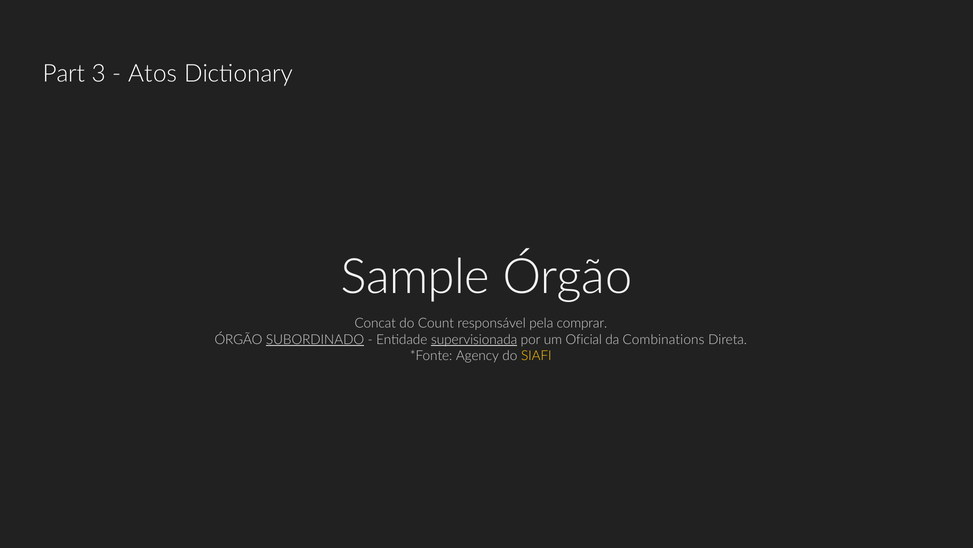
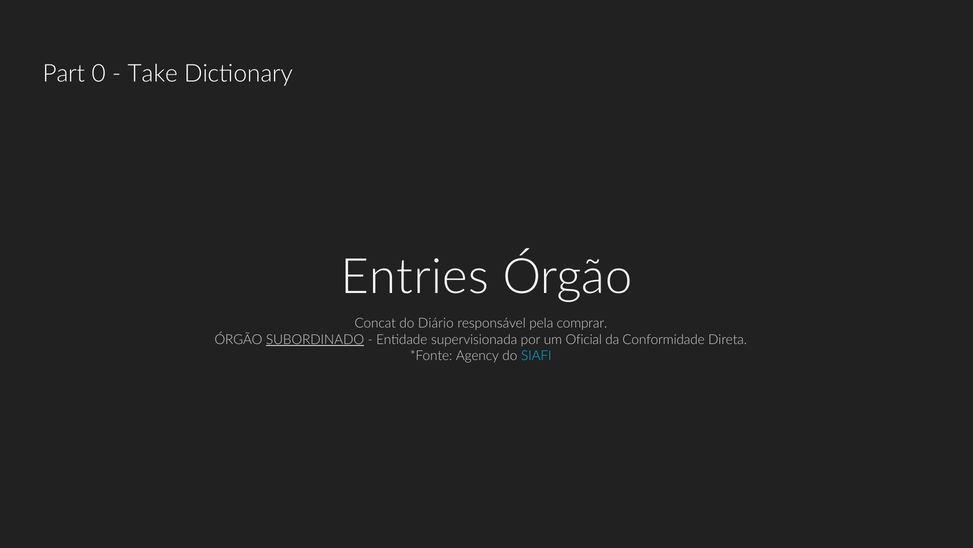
3: 3 -> 0 (99, 73)
Atos: Atos -> Take (153, 73)
Sample: Sample -> Entries (415, 277)
Count: Count -> Diário (436, 323)
supervisionada underline: present -> none (474, 339)
Combinations: Combinations -> Conformidade (664, 339)
SIAFI colour: yellow -> light blue (536, 355)
